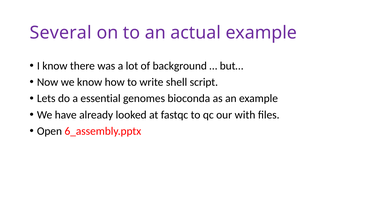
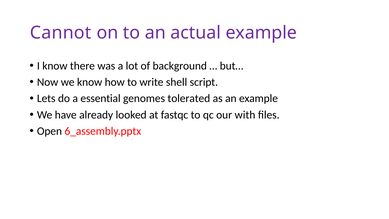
Several: Several -> Cannot (61, 33)
bioconda: bioconda -> tolerated (189, 98)
